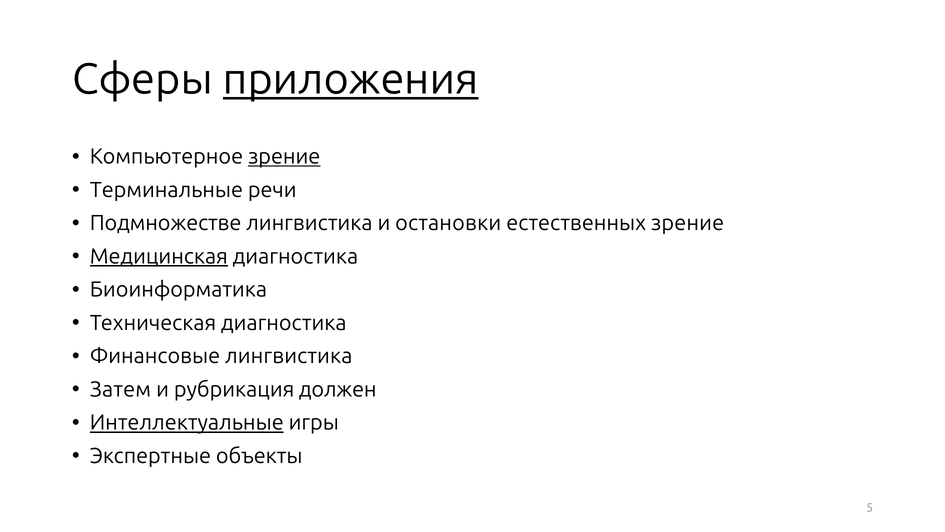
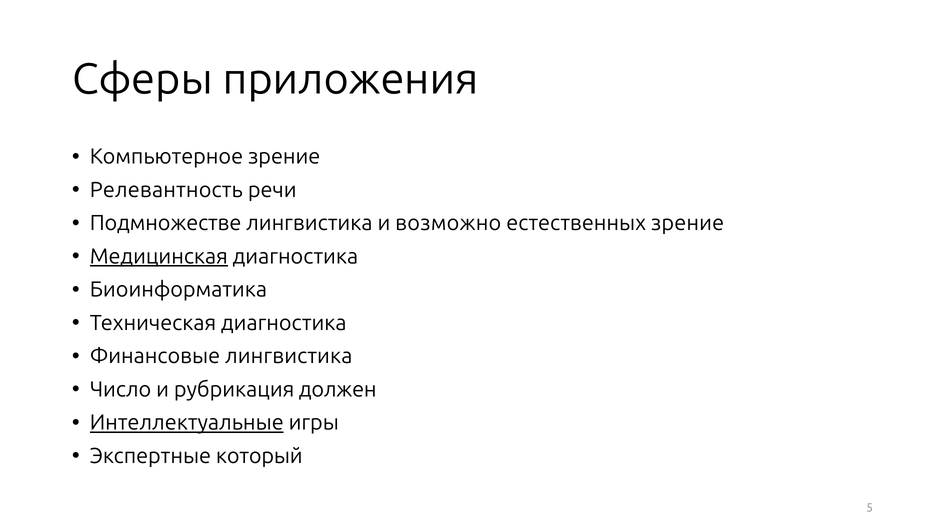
приложения underline: present -> none (351, 79)
зрение underline: present -> none (284, 157)
Терминальные: Терминальные -> Релевантность (166, 190)
остановки: остановки -> возможно (448, 223)
Затем: Затем -> Число (121, 389)
объекты: объекты -> который (259, 456)
